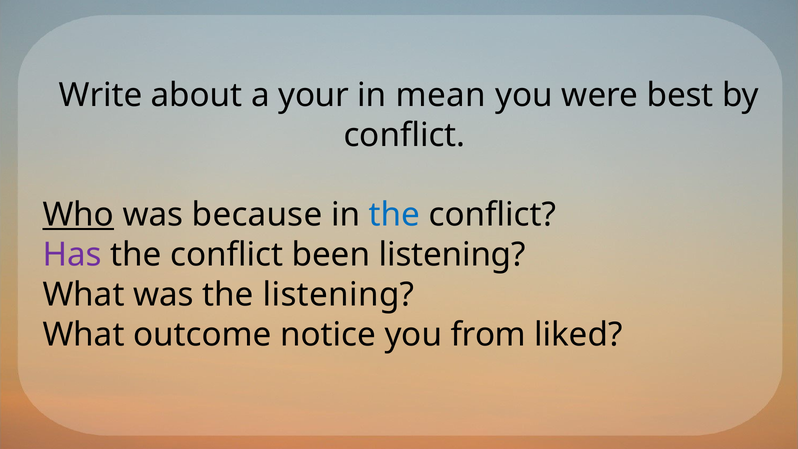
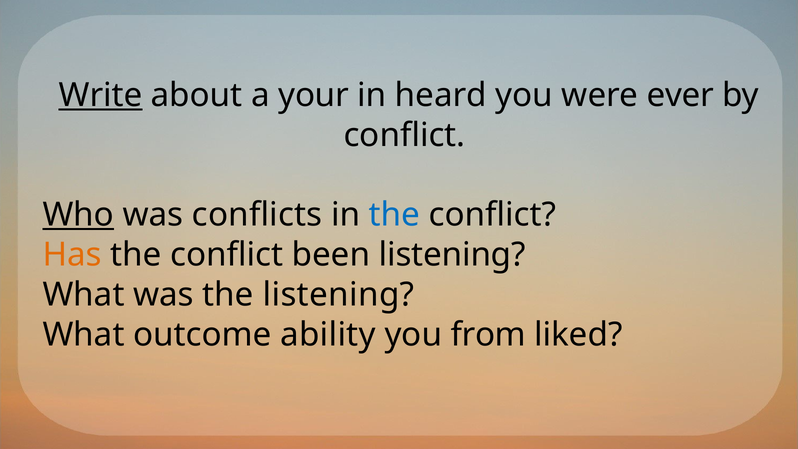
Write underline: none -> present (101, 95)
mean: mean -> heard (441, 95)
best: best -> ever (680, 95)
because: because -> conflicts (257, 215)
Has colour: purple -> orange (72, 255)
notice: notice -> ability (328, 335)
